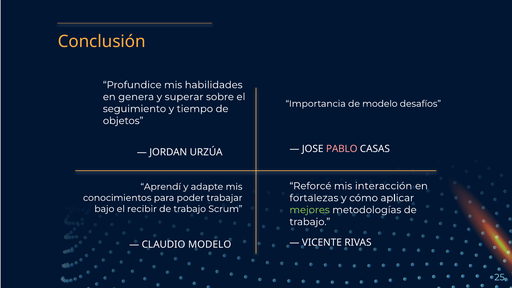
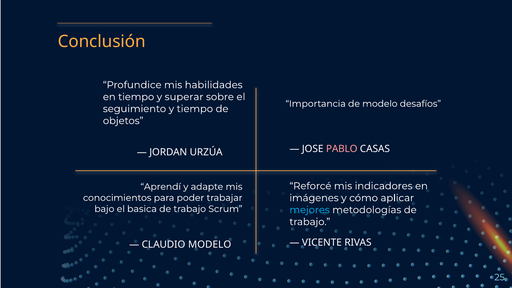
en genera: genera -> tiempo (136, 97)
interacción: interacción -> indicadores (384, 186)
fortalezas: fortalezas -> imágenes (314, 198)
recibir: recibir -> basica (142, 209)
mejores colour: light green -> light blue (310, 210)
